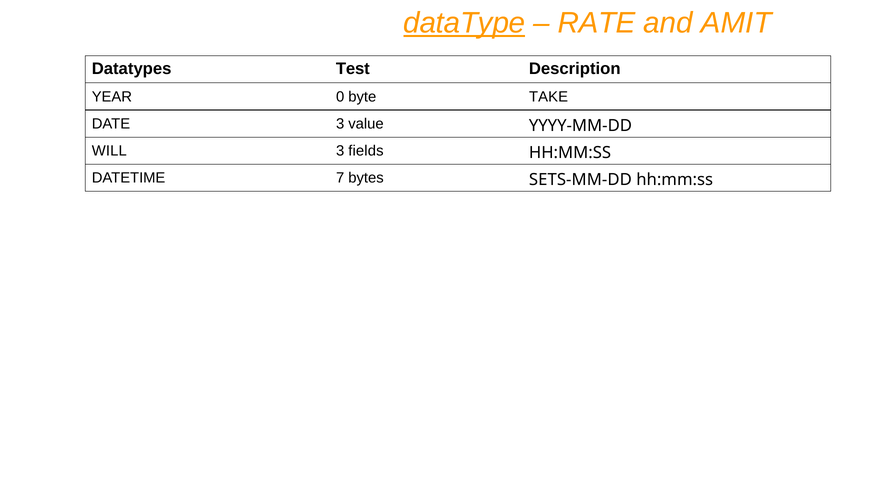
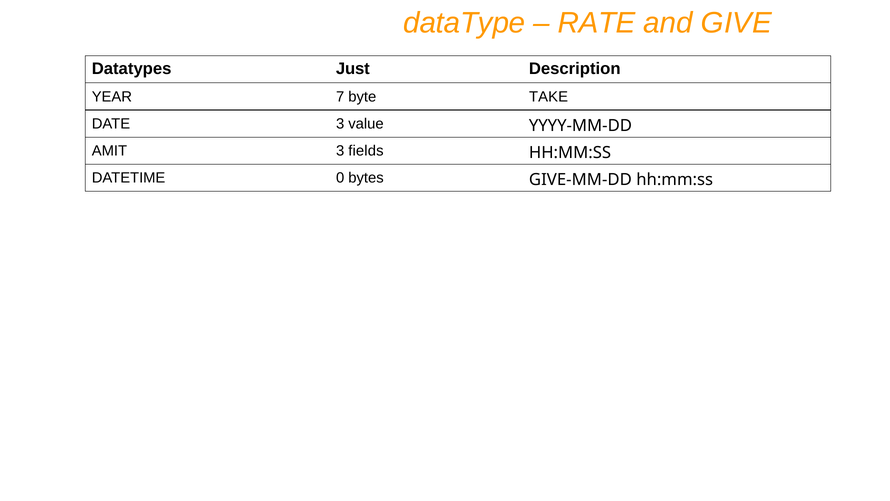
dataType underline: present -> none (464, 23)
AMIT: AMIT -> GIVE (736, 23)
Test: Test -> Just (353, 69)
0: 0 -> 7 (340, 97)
WILL: WILL -> AMIT (109, 151)
7: 7 -> 0 (340, 178)
SETS-MM-DD: SETS-MM-DD -> GIVE-MM-DD (580, 180)
